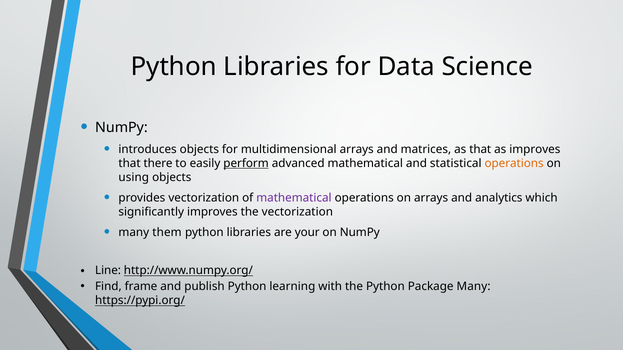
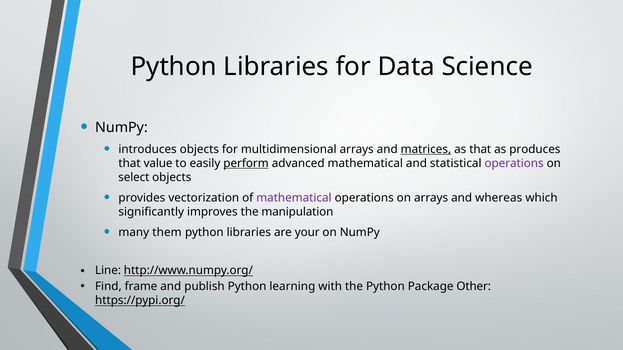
matrices underline: none -> present (426, 149)
as improves: improves -> produces (535, 149)
there: there -> value (158, 163)
operations colour: orange -> purple (514, 163)
using: using -> select (134, 177)
analytics: analytics -> whereas (499, 198)
the vectorization: vectorization -> manipulation (297, 212)
Package Many: Many -> Other (474, 287)
